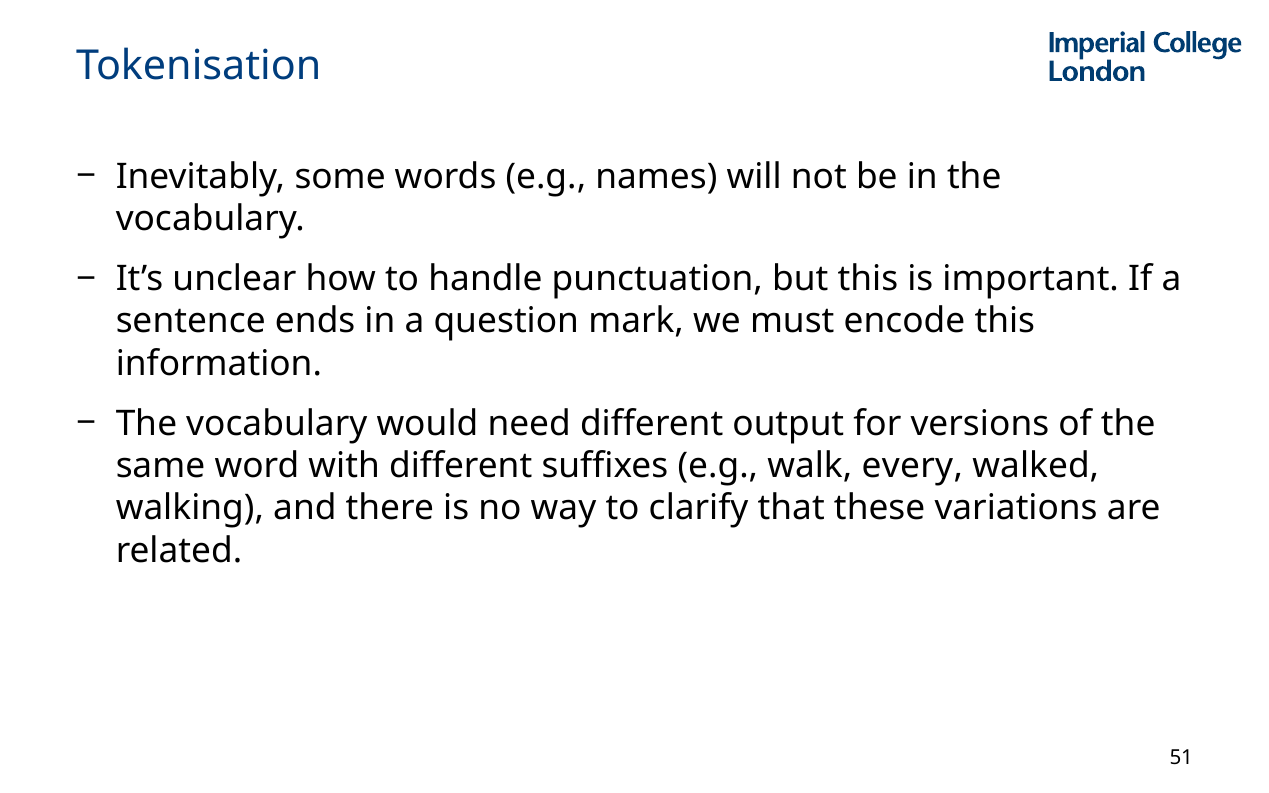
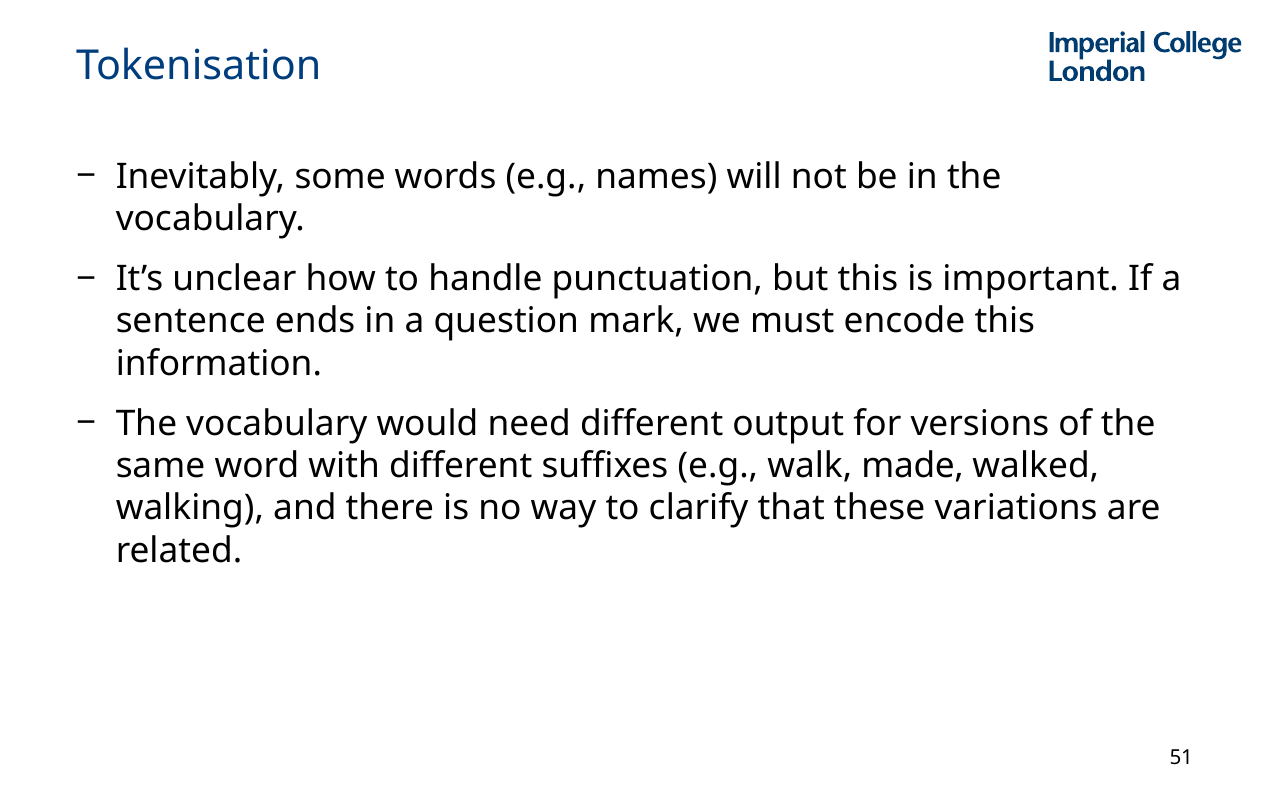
every: every -> made (913, 466)
